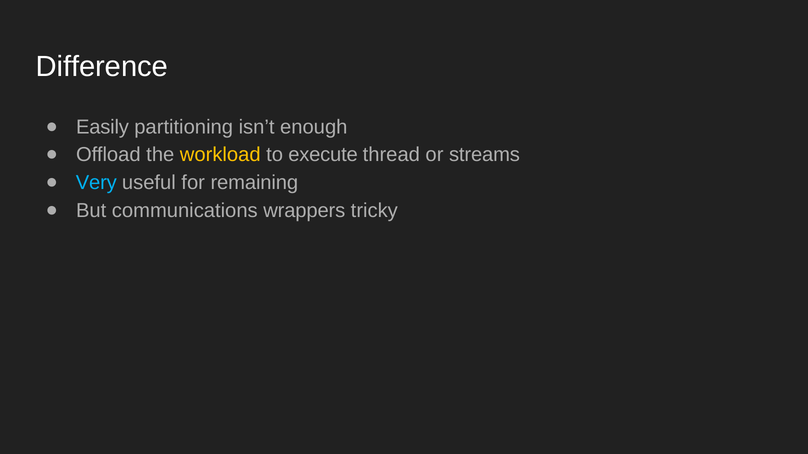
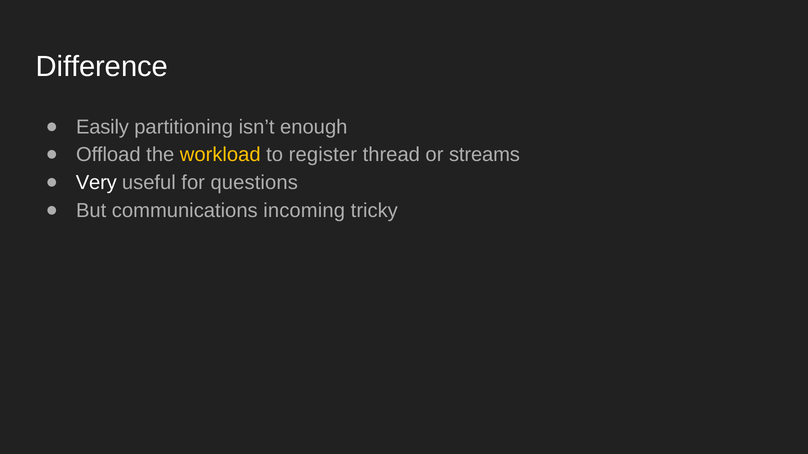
execute: execute -> register (323, 155)
Very colour: light blue -> white (96, 183)
remaining: remaining -> questions (254, 183)
wrappers: wrappers -> incoming (304, 211)
